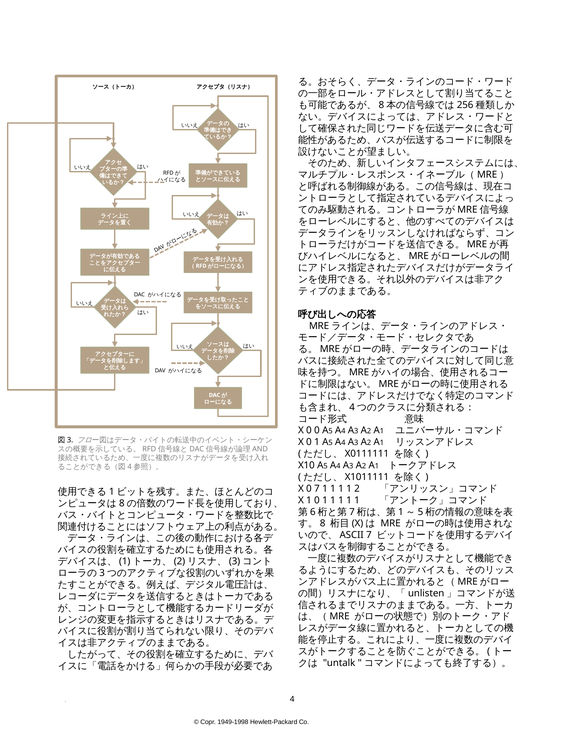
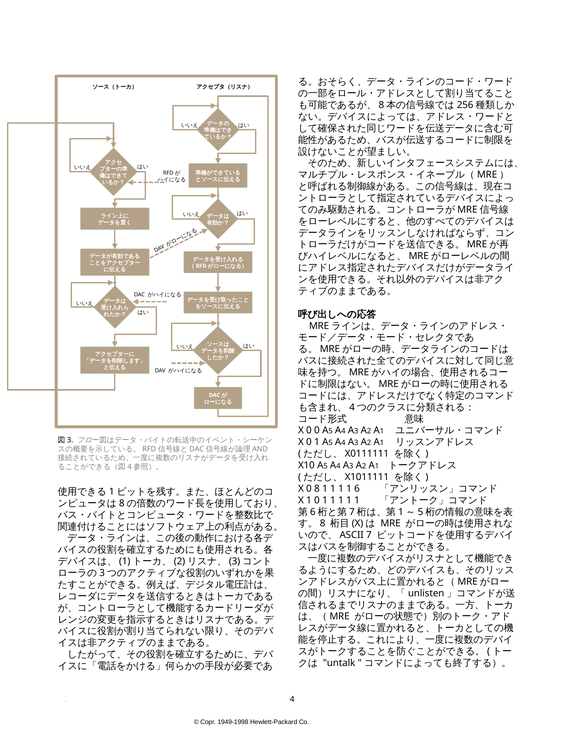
0 7: 7 -> 8 (317, 489)
2: 2 -> 6 (357, 489)
